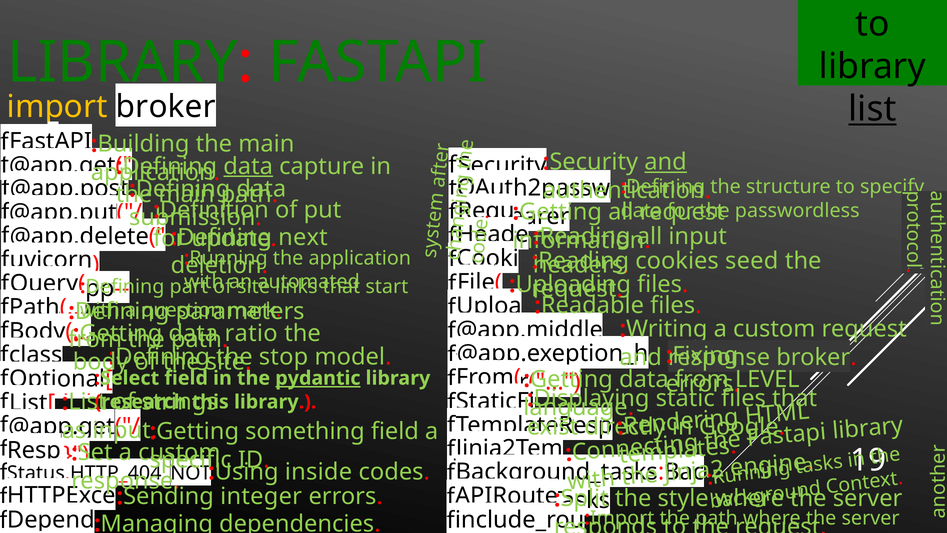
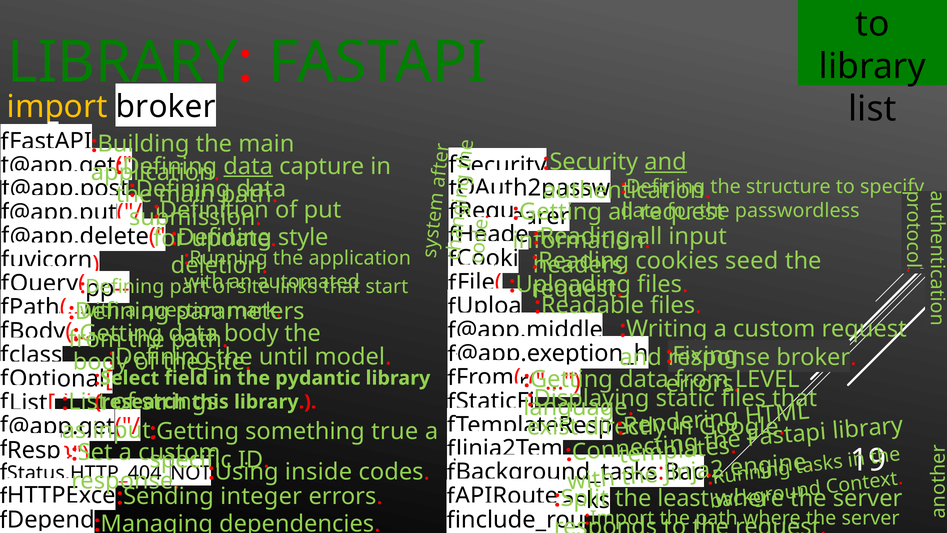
list underline: present -> none (872, 109)
next: next -> style (303, 237)
ratio: ratio -> body (251, 333)
stop: stop -> until (284, 357)
pydantic underline: present -> none (318, 378)
something field: field -> true (395, 431)
style: style -> least (683, 498)
